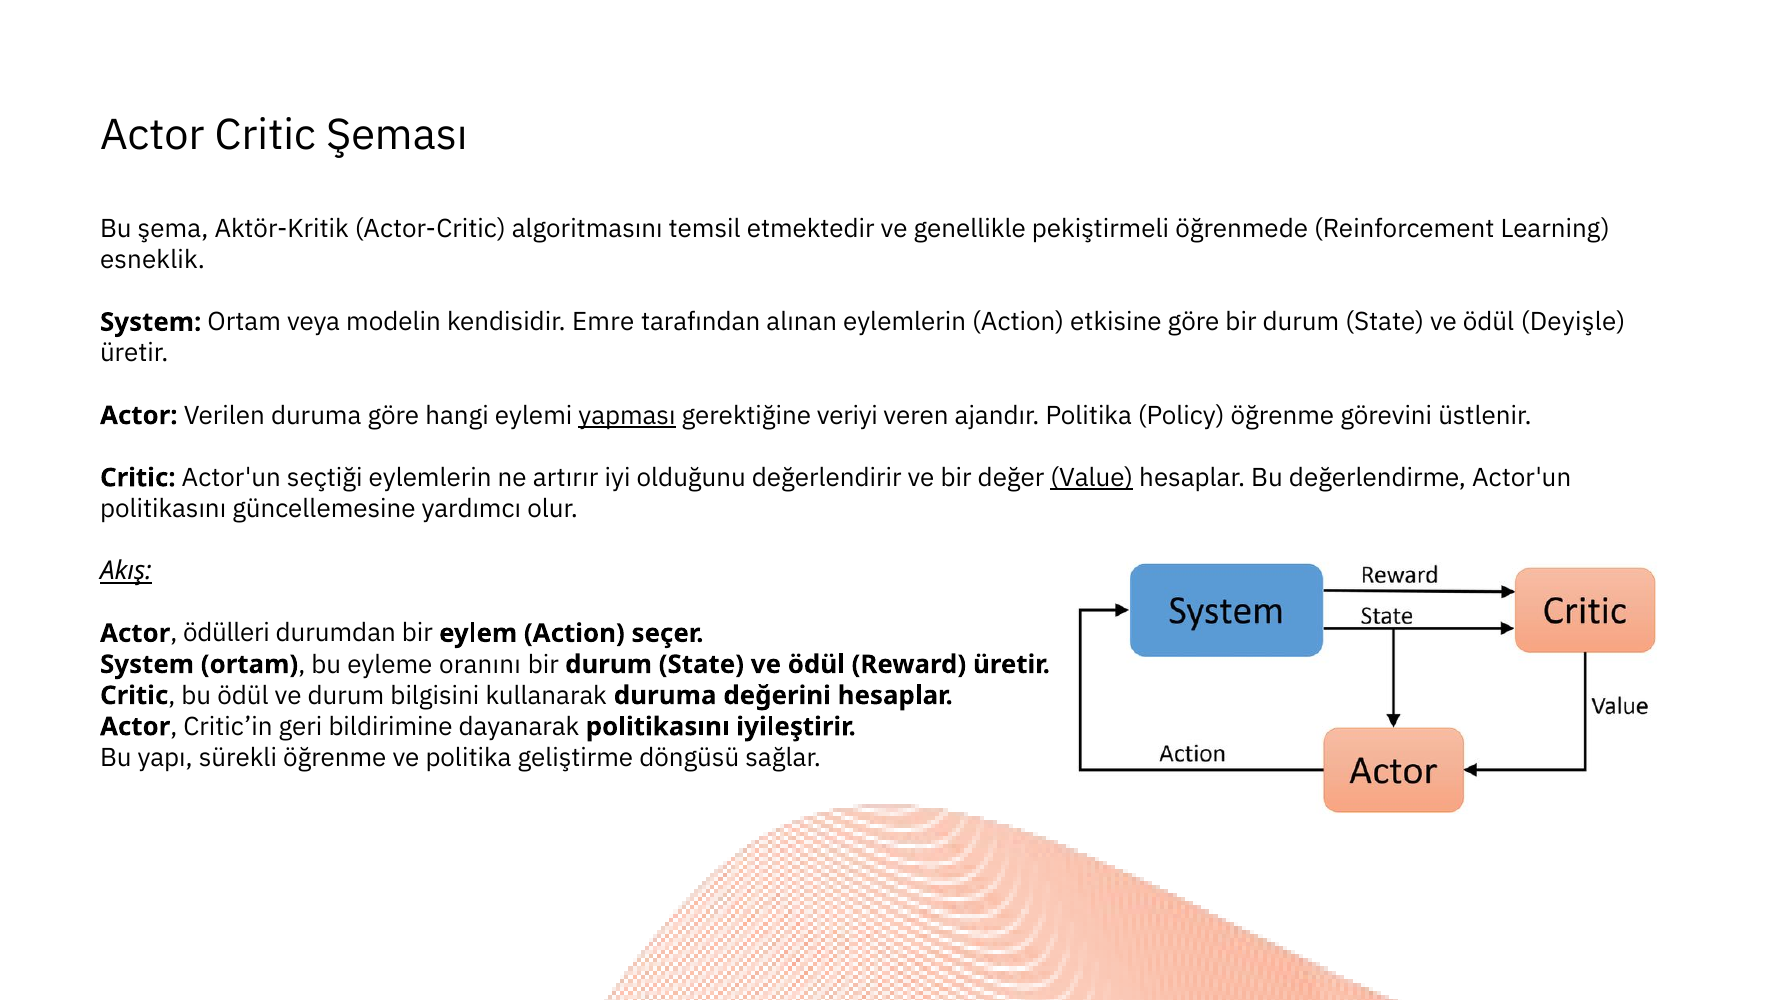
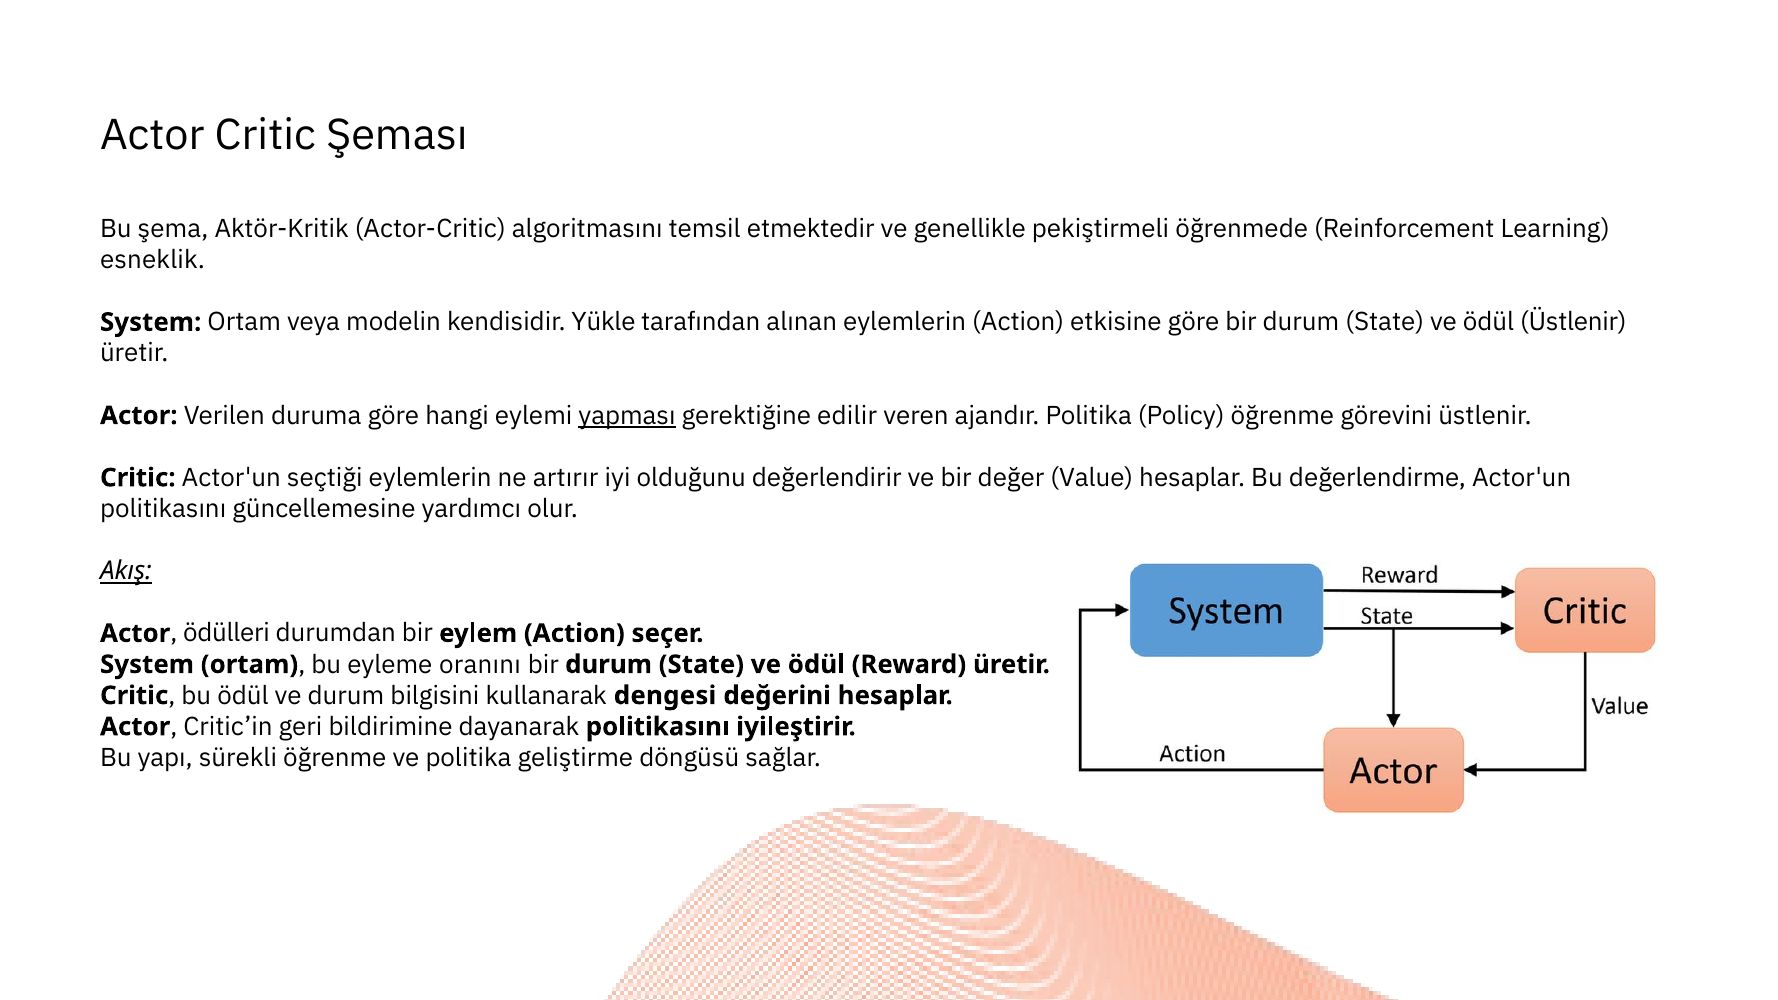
Emre: Emre -> Yükle (603, 322)
ödül Deyişle: Deyişle -> Üstlenir (1573, 322)
veriyi: veriyi -> edilir (847, 416)
Value underline: present -> none (1092, 478)
kullanarak duruma: duruma -> dengesi (665, 696)
